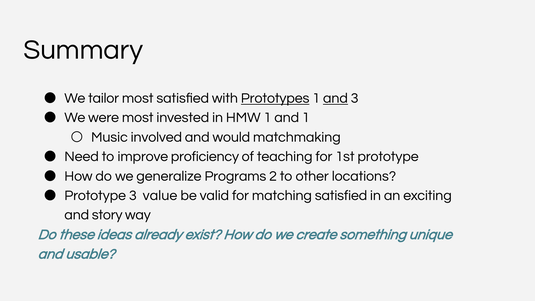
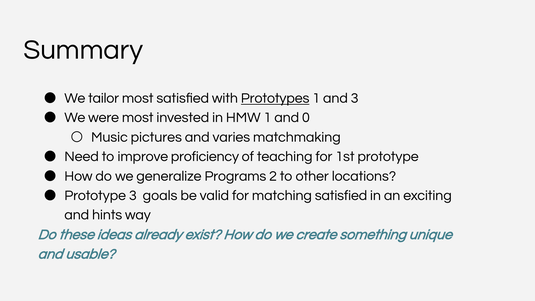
and underline: present -> none (335, 98)
and 1: 1 -> 0 (306, 118)
involved: involved -> pictures (156, 137)
would: would -> varies (231, 137)
value: value -> goals (160, 195)
story: story -> hints (107, 215)
